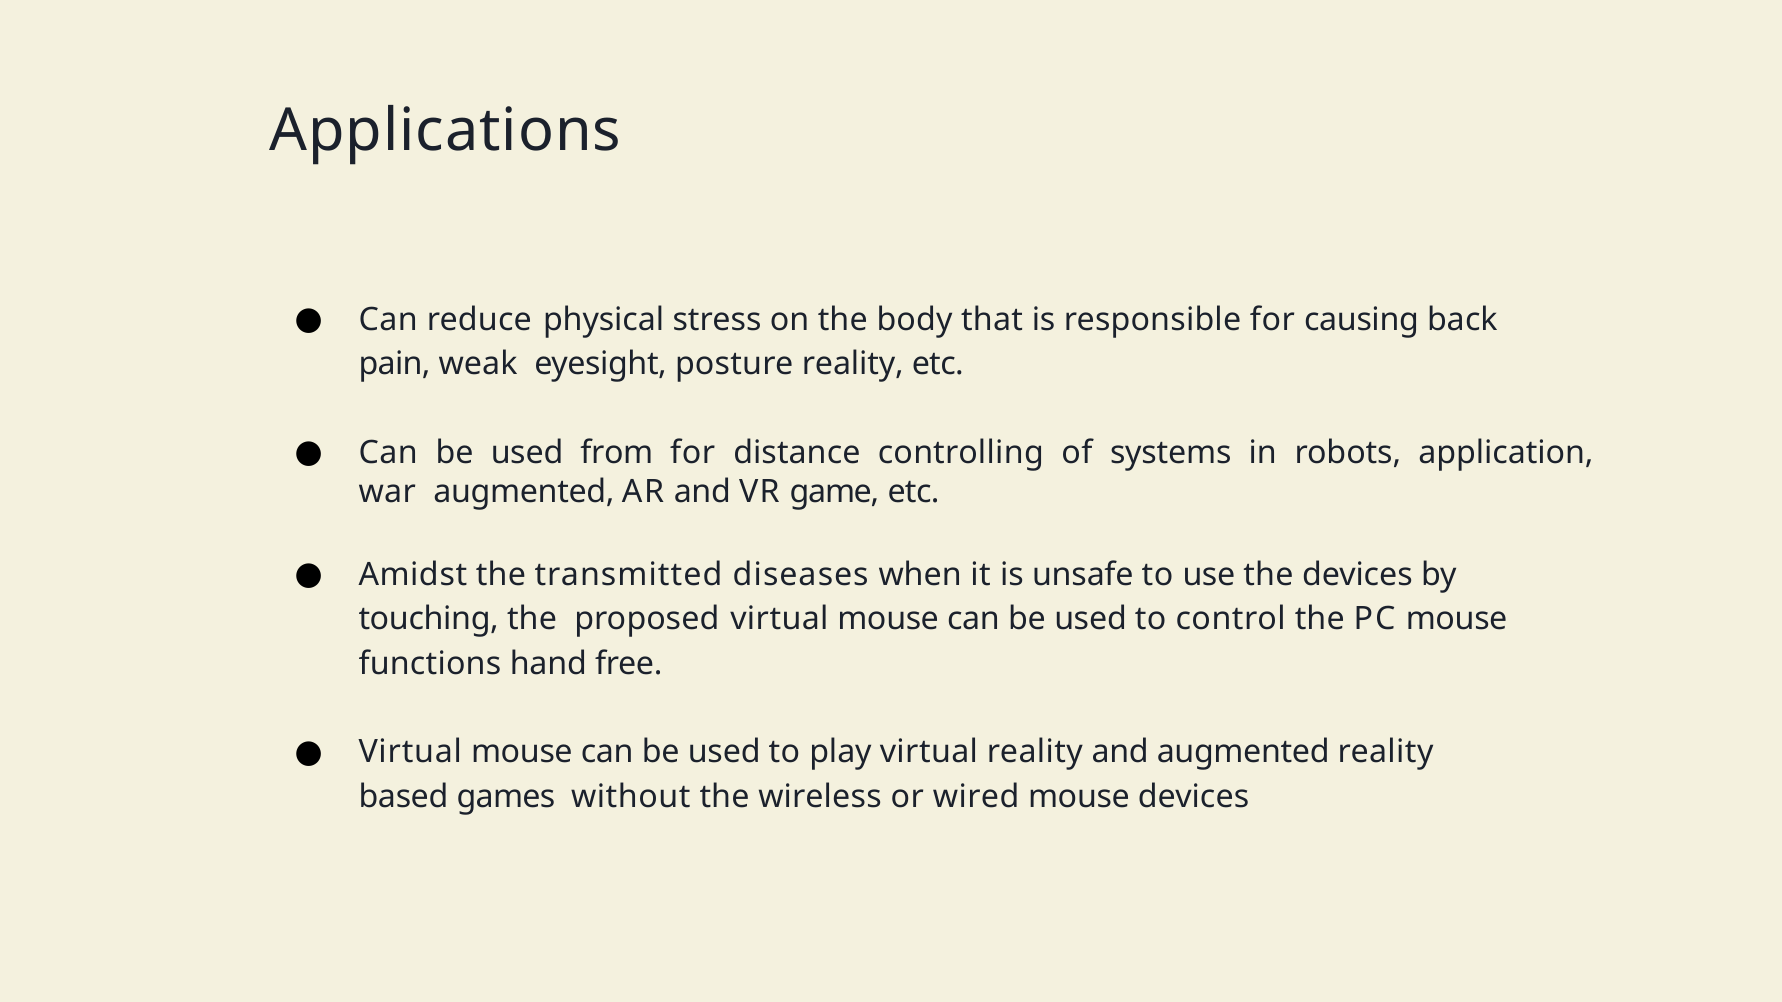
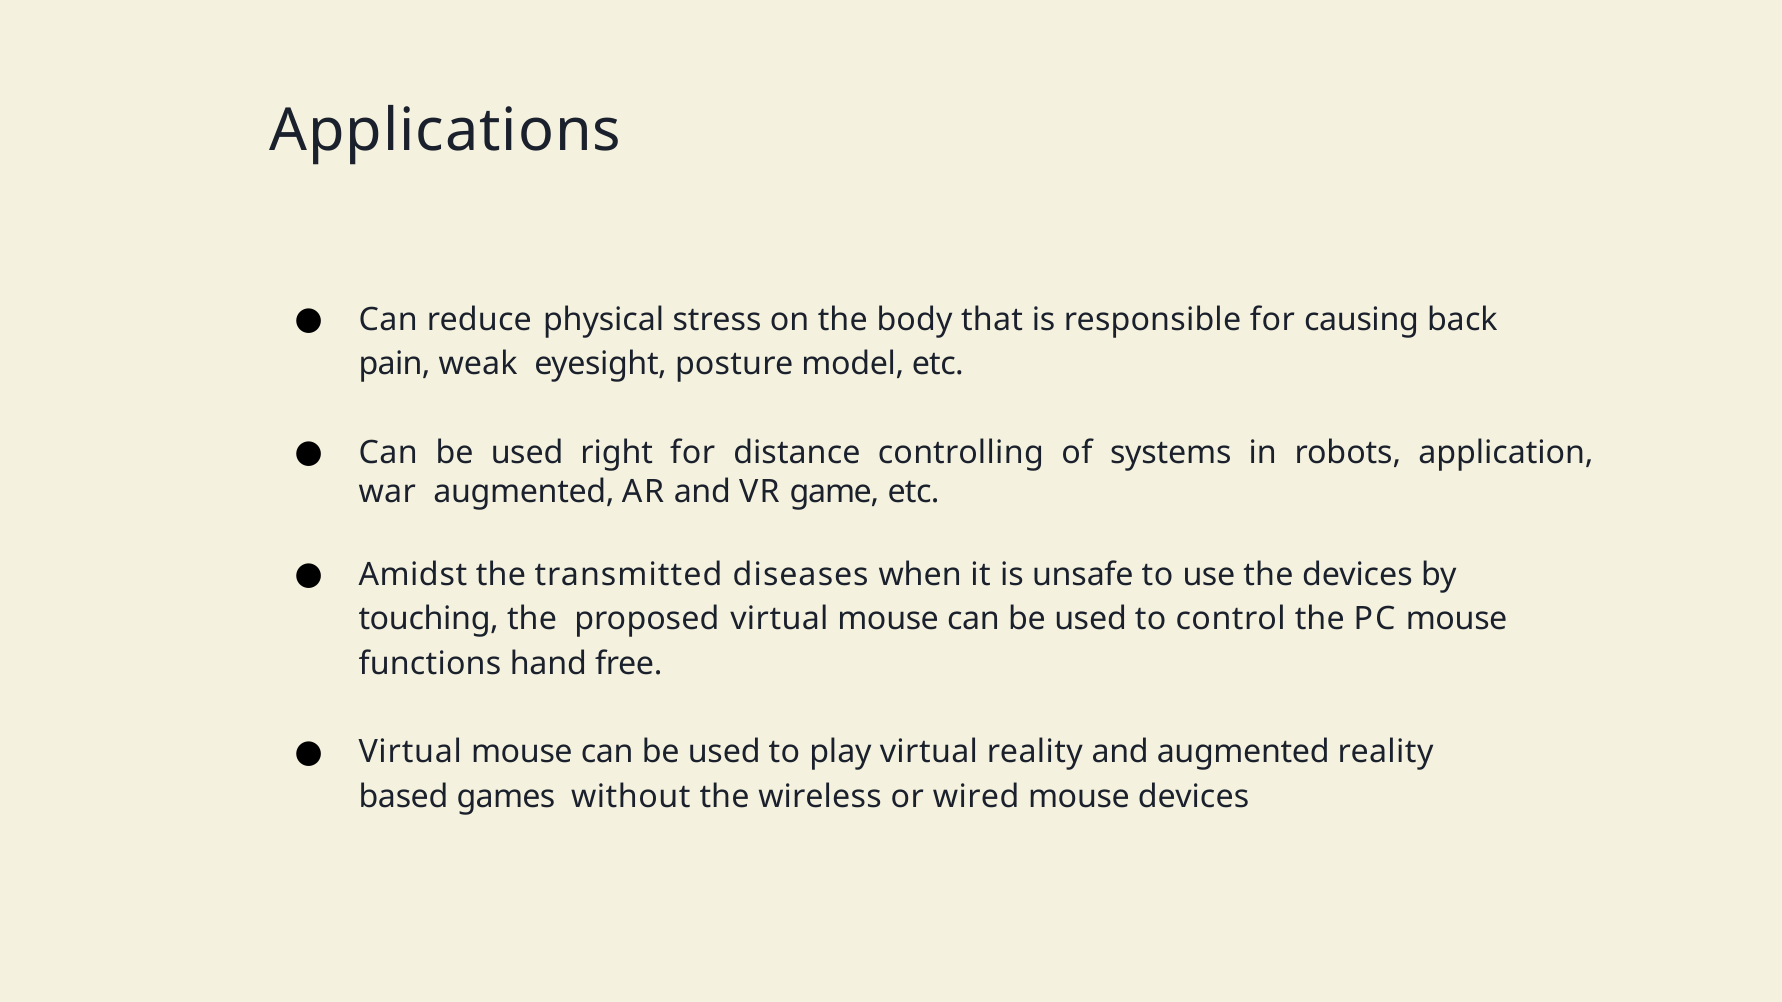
posture reality: reality -> model (853, 364)
from: from -> right (617, 453)
